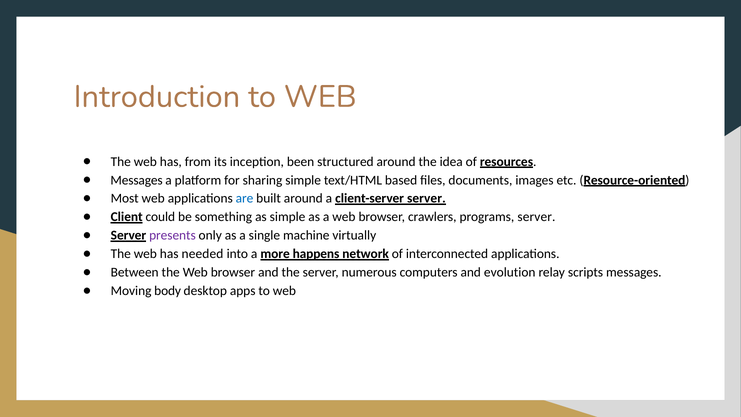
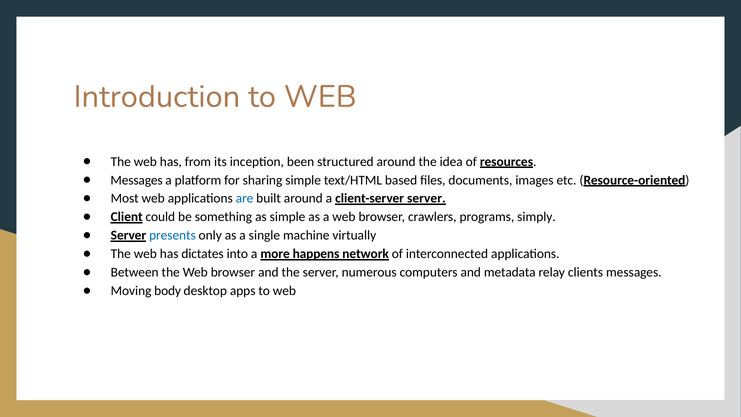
programs server: server -> simply (537, 217)
presents colour: purple -> blue (172, 235)
needed: needed -> dictates (203, 254)
evolution: evolution -> metadata (510, 272)
scripts: scripts -> clients (586, 272)
